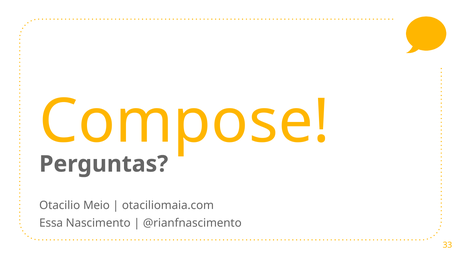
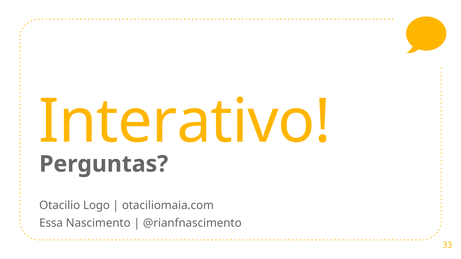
Compose: Compose -> Interativo (185, 122)
Meio: Meio -> Logo (96, 206)
